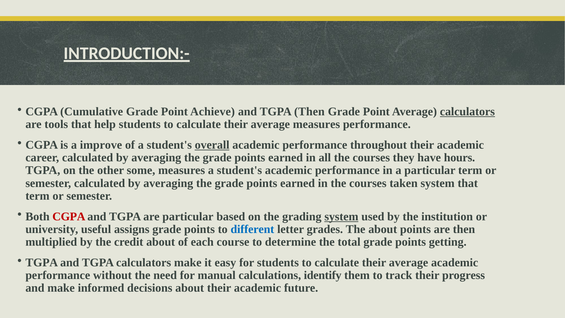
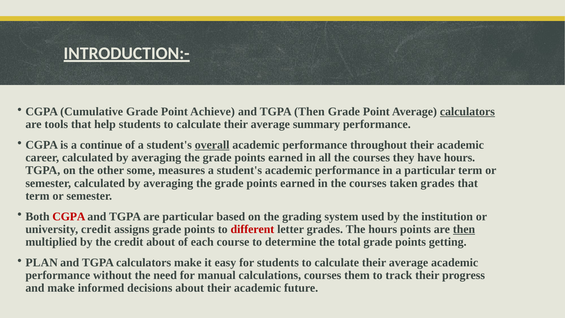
average measures: measures -> summary (317, 124)
improve: improve -> continue (101, 145)
taken system: system -> grades (438, 183)
system underline: present -> none (341, 216)
university useful: useful -> credit (96, 229)
different colour: blue -> red (252, 229)
The about: about -> hours (383, 229)
then underline: none -> present (464, 229)
TGPA: TGPA -> PLAN (42, 262)
calculations identify: identify -> courses (323, 275)
